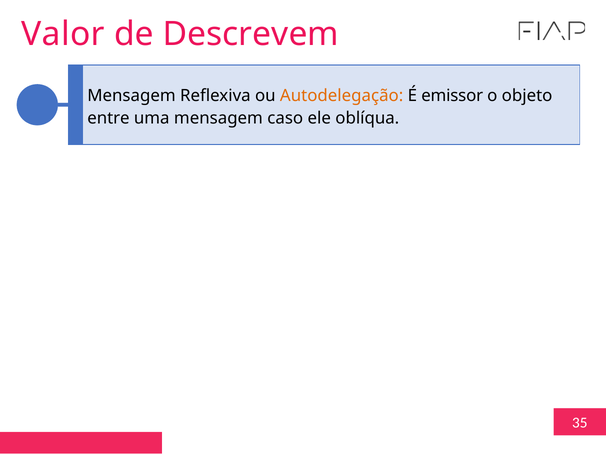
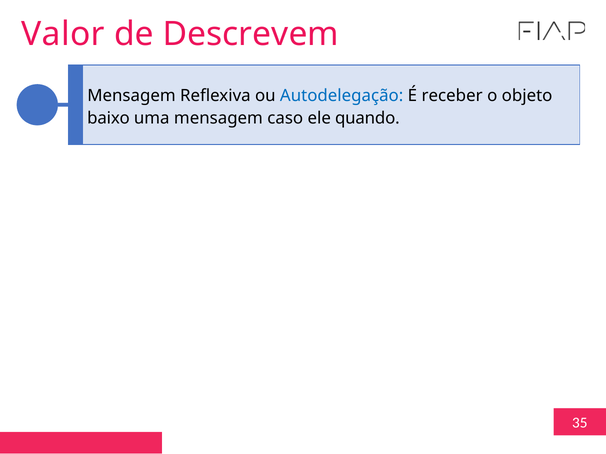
Autodelegação colour: orange -> blue (342, 96)
emissor: emissor -> receber (452, 96)
entre: entre -> baixo (109, 118)
oblíqua: oblíqua -> quando (367, 118)
